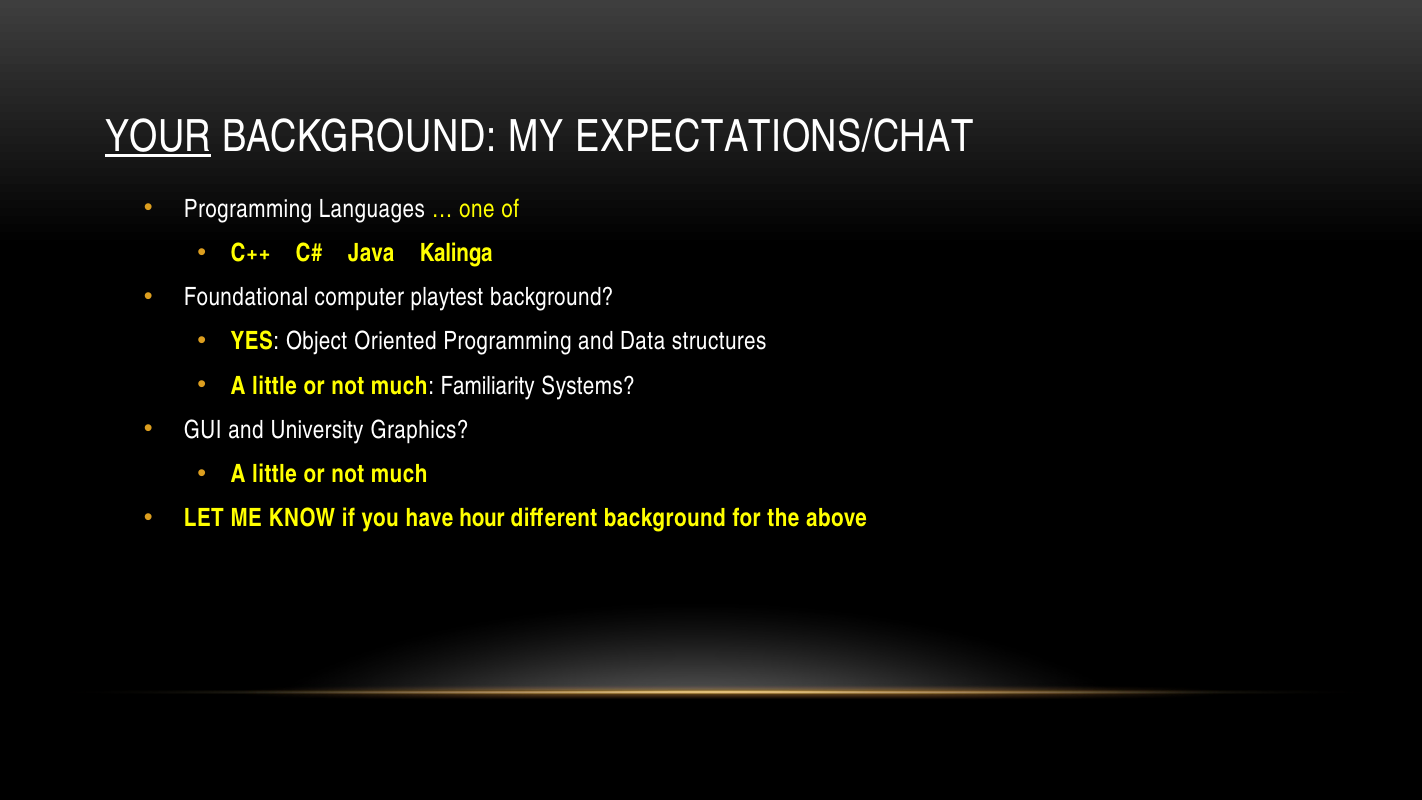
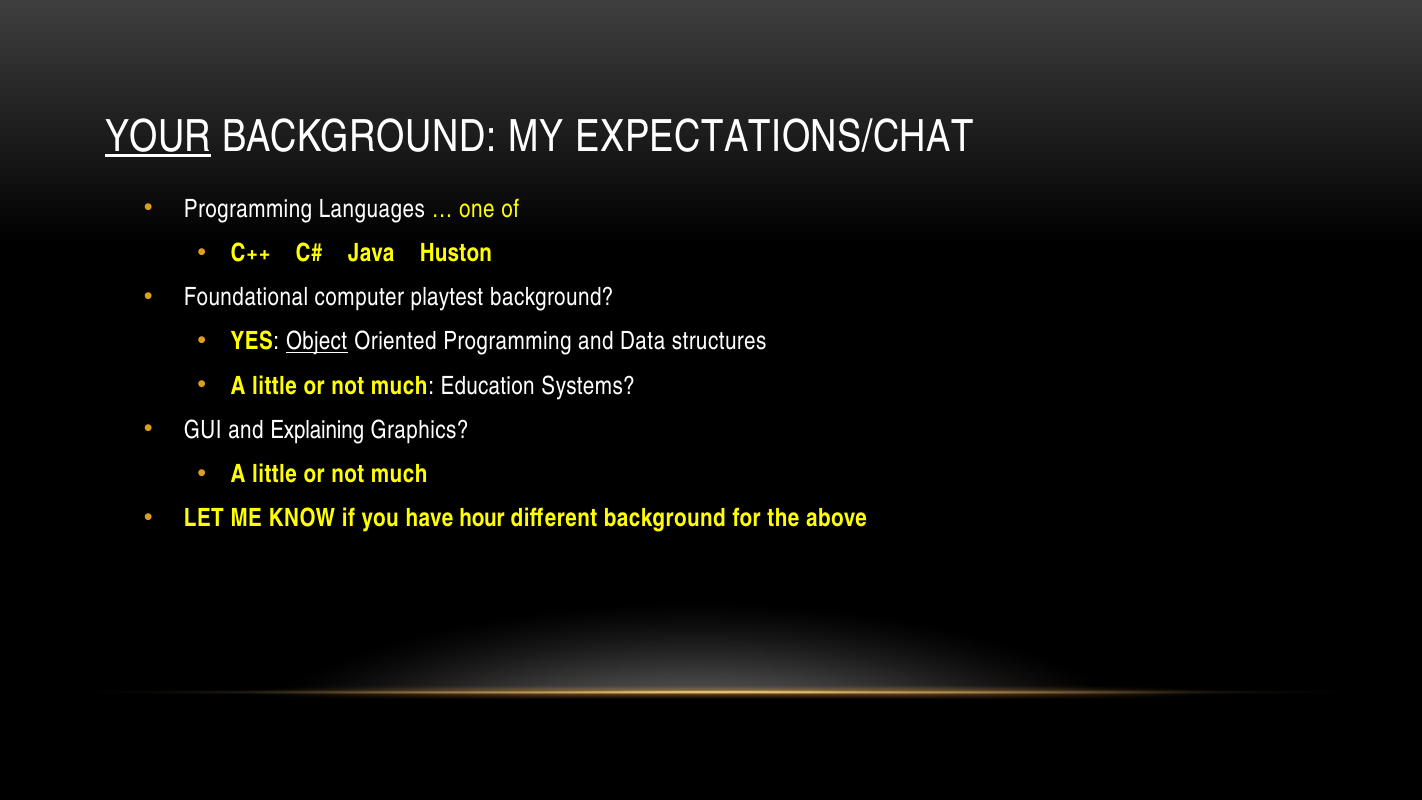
Kalinga: Kalinga -> Huston (456, 253)
Object underline: none -> present (317, 342)
Familiarity: Familiarity -> Education (488, 386)
University: University -> Explaining (317, 430)
